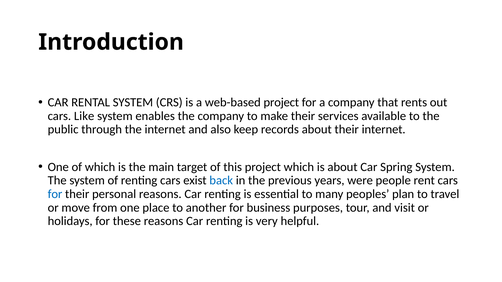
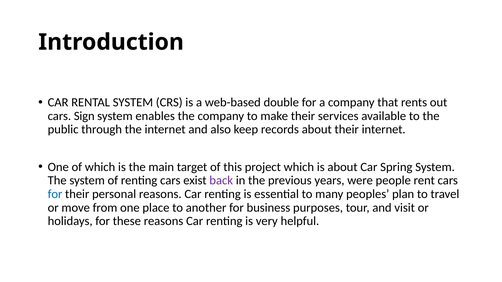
web-based project: project -> double (281, 103)
Like: Like -> Sign (84, 116)
back colour: blue -> purple (221, 181)
